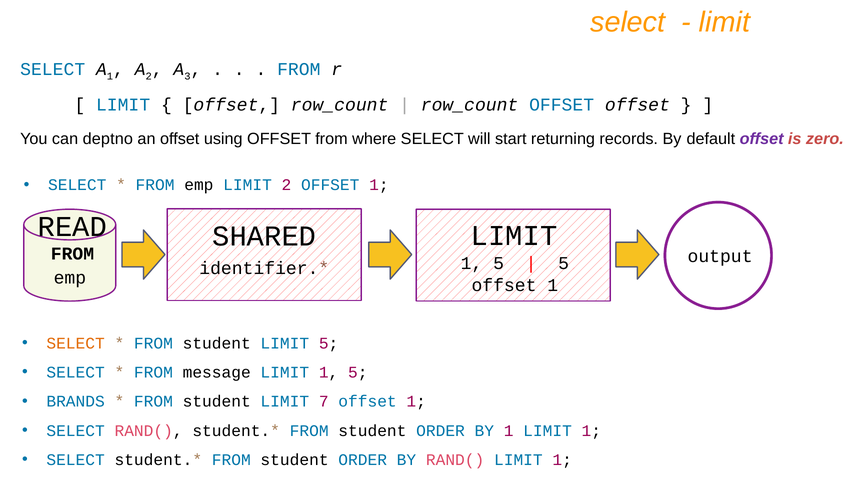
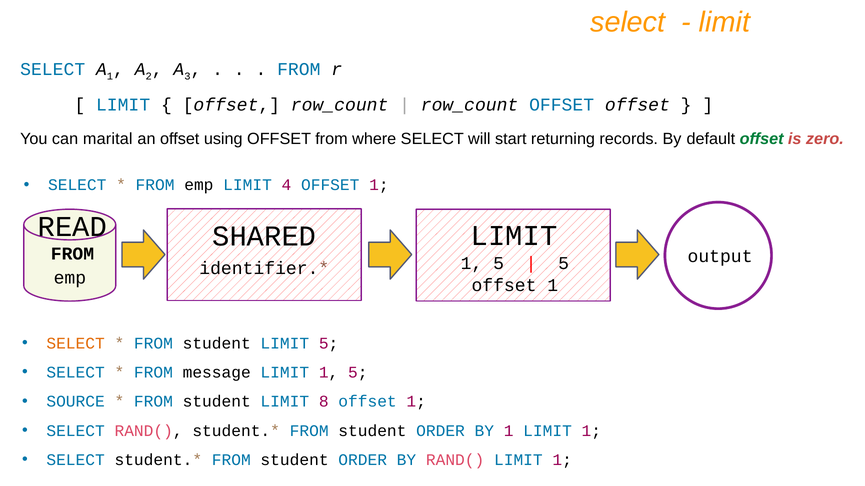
deptno: deptno -> marital (108, 139)
offset colour: purple -> green (762, 139)
LIMIT 2: 2 -> 4 (286, 185)
BRANDS: BRANDS -> SOURCE (76, 402)
7: 7 -> 8 (324, 402)
